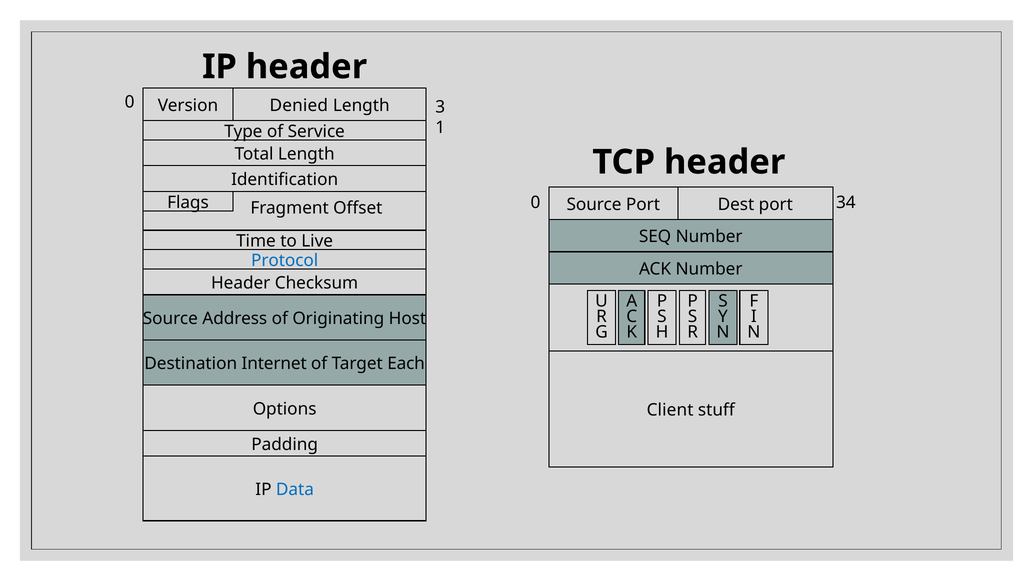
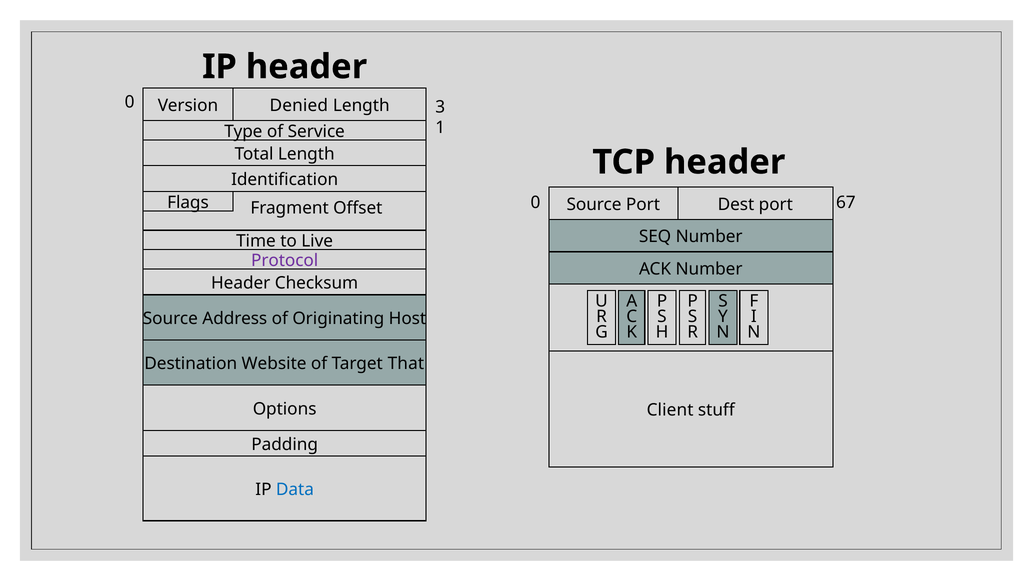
34: 34 -> 67 (846, 203)
Protocol colour: blue -> purple (285, 261)
Internet: Internet -> Website (274, 364)
Each: Each -> That (406, 364)
